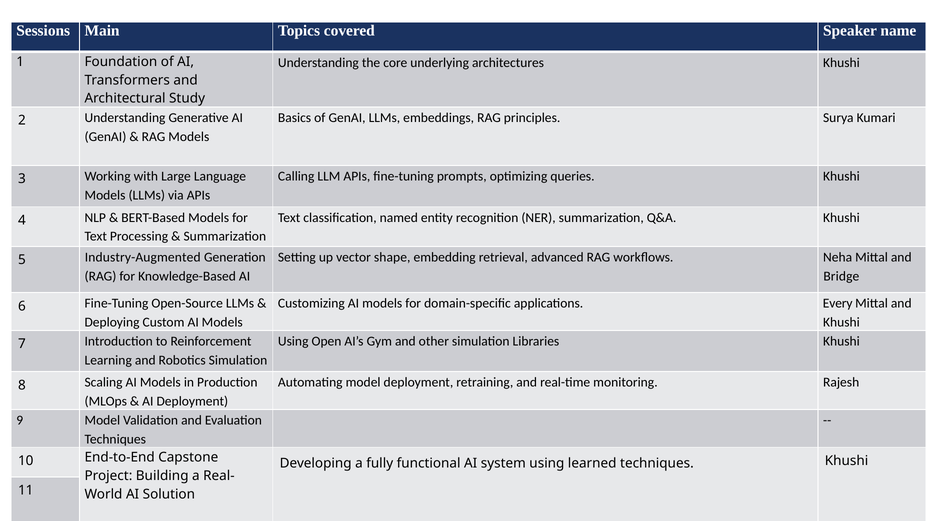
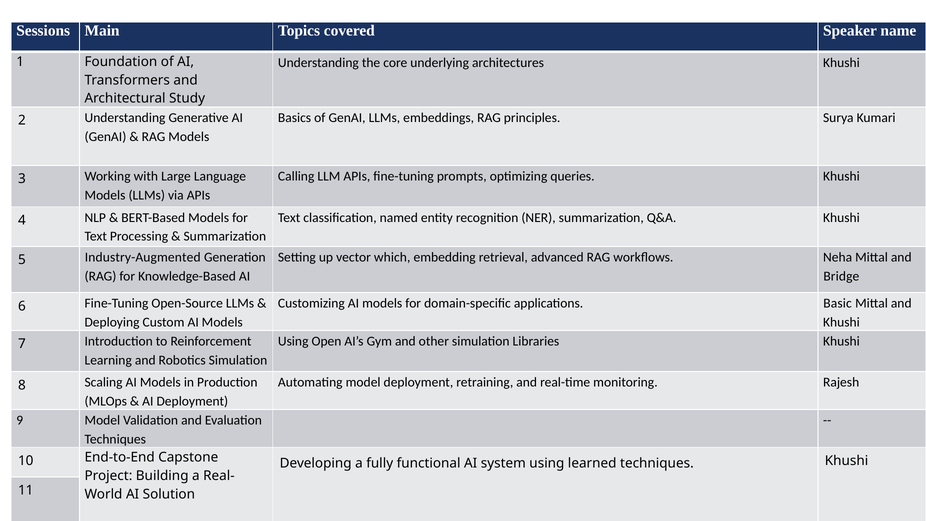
shape: shape -> which (392, 257)
Every: Every -> Basic (838, 303)
